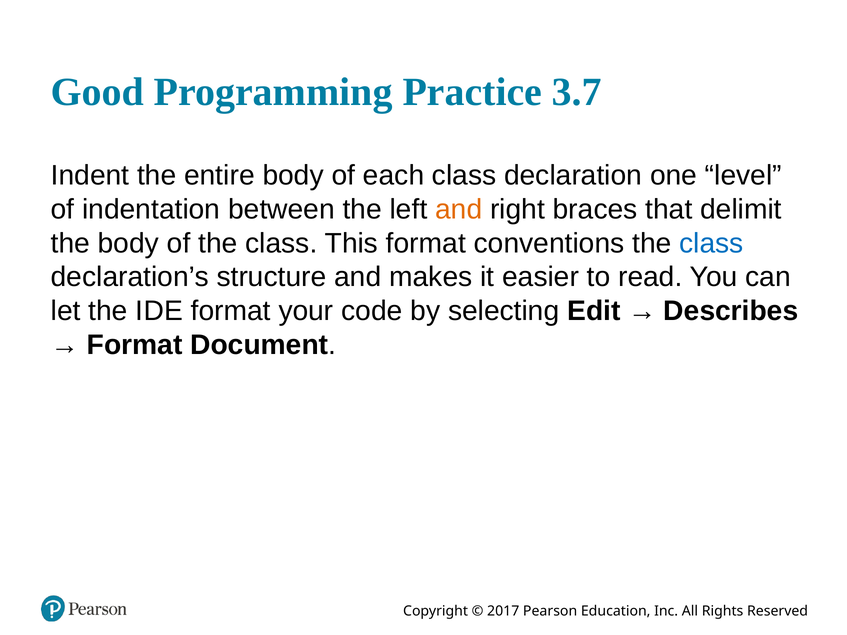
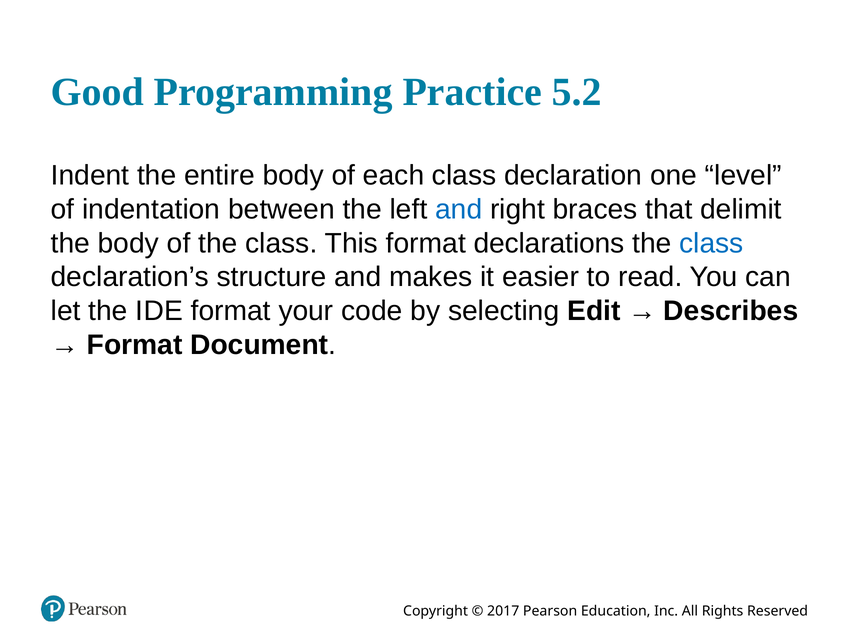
3.7: 3.7 -> 5.2 (577, 92)
and colour: orange -> blue (459, 209)
conventions: conventions -> declarations (549, 243)
